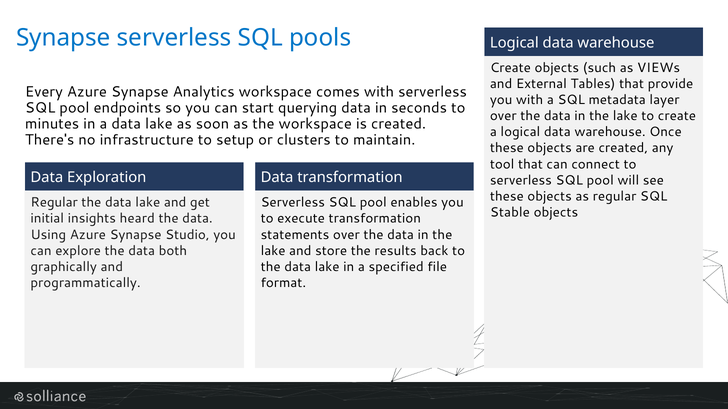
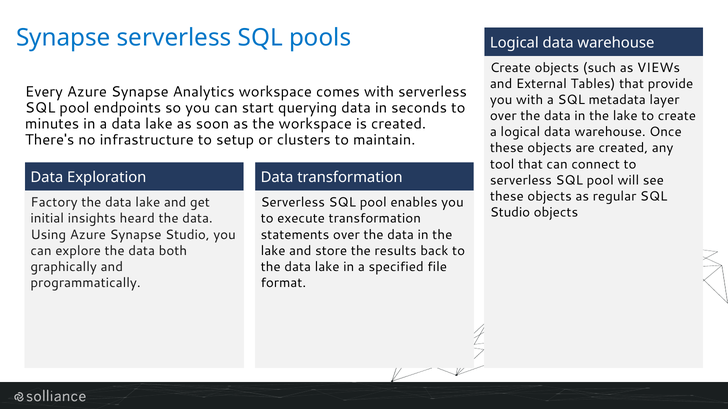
Regular: Regular -> Factory (54, 203)
Stable: Stable -> Studio (510, 213)
